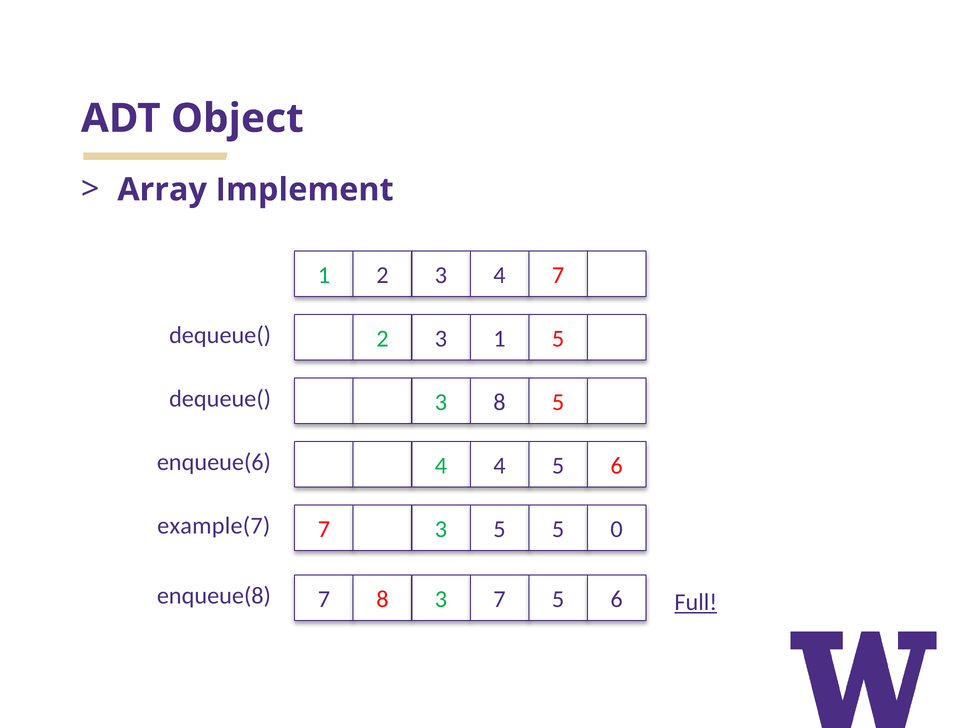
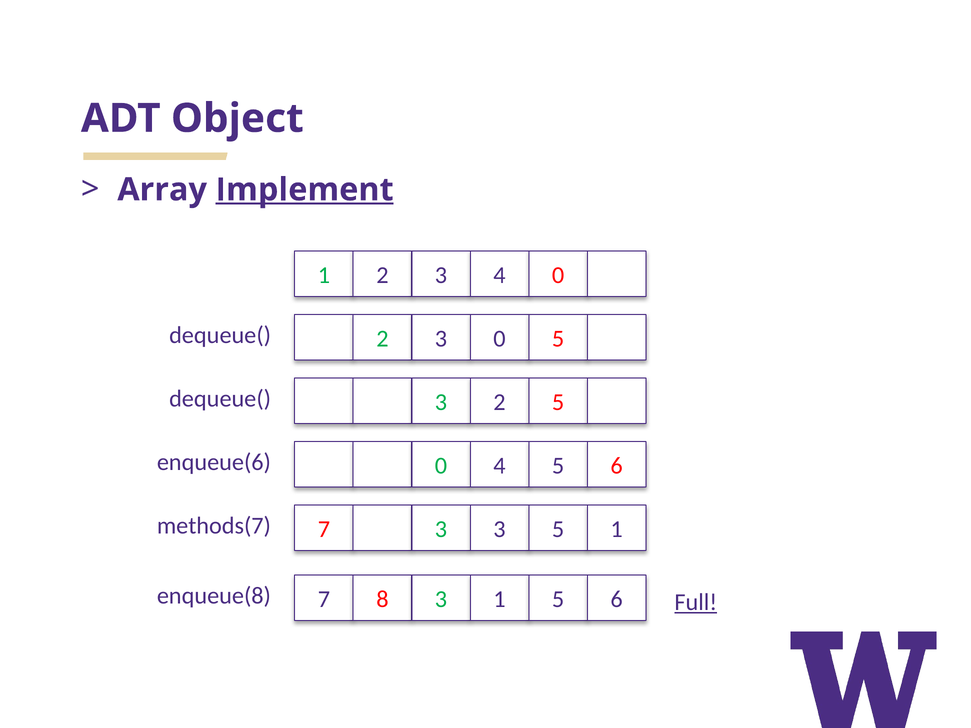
Implement underline: none -> present (305, 190)
4 7: 7 -> 0 (558, 275)
3 1: 1 -> 0 (500, 339)
3 8: 8 -> 2 (500, 402)
enqueue(6 4: 4 -> 0 (441, 466)
example(7: example(7 -> methods(7 (214, 526)
3 5: 5 -> 3 (500, 530)
5 0: 0 -> 1 (617, 530)
3 7: 7 -> 1 (500, 600)
